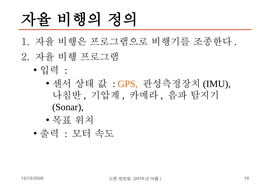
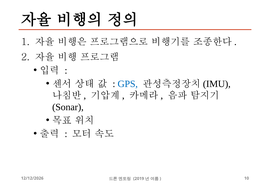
GPS colour: orange -> blue (128, 84)
